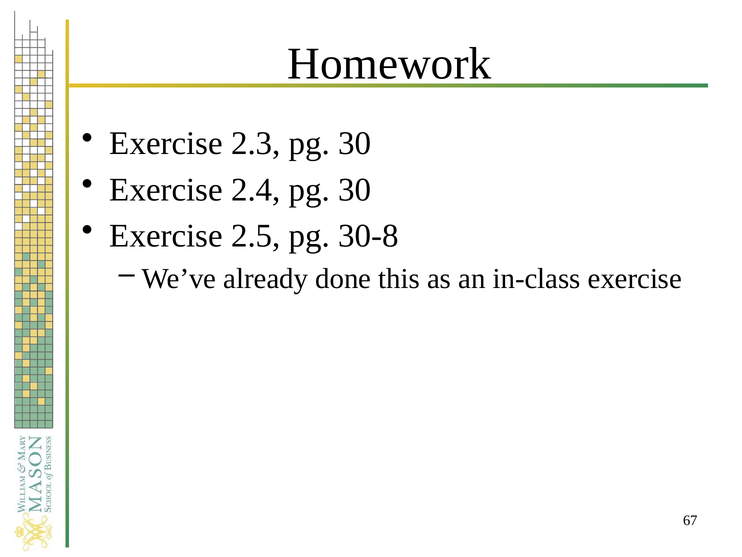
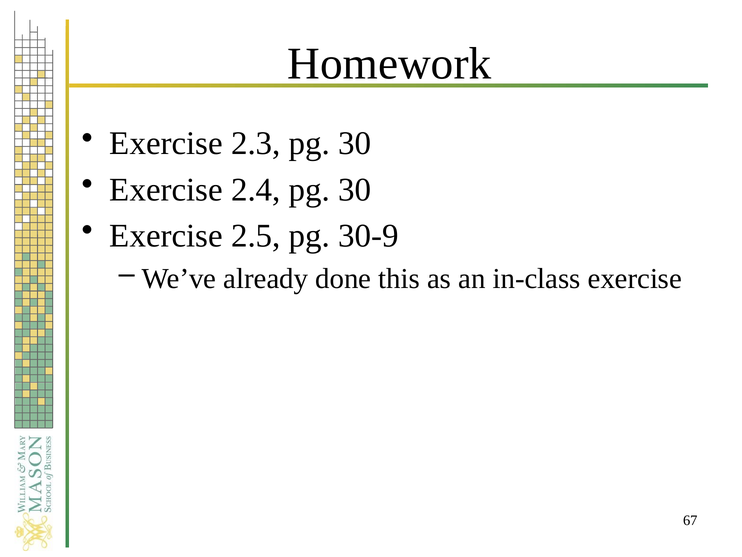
30-8: 30-8 -> 30-9 (369, 236)
